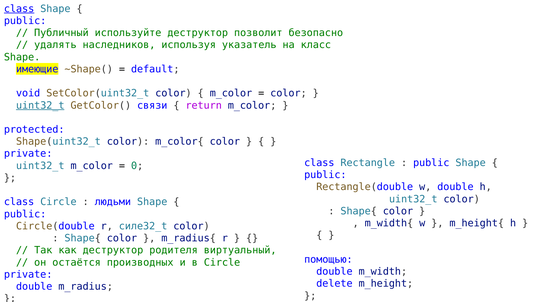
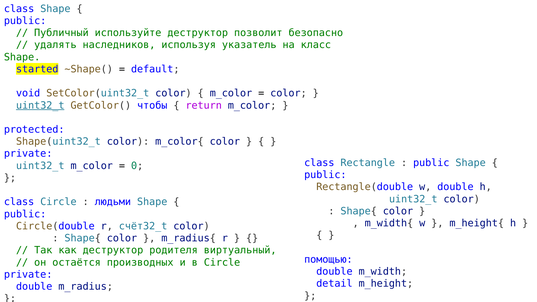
class underline: present -> none (19, 9)
имеющие: имеющие -> started (37, 69)
связи: связи -> чтобы (152, 105)
силе32_t: силе32_t -> счёт32_t (143, 226)
delete: delete -> detail (334, 284)
